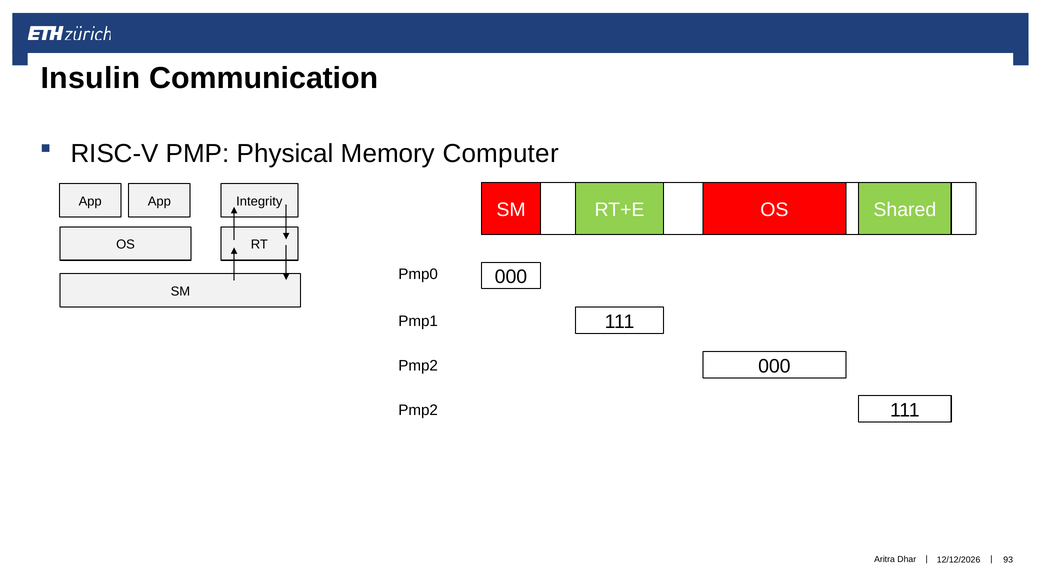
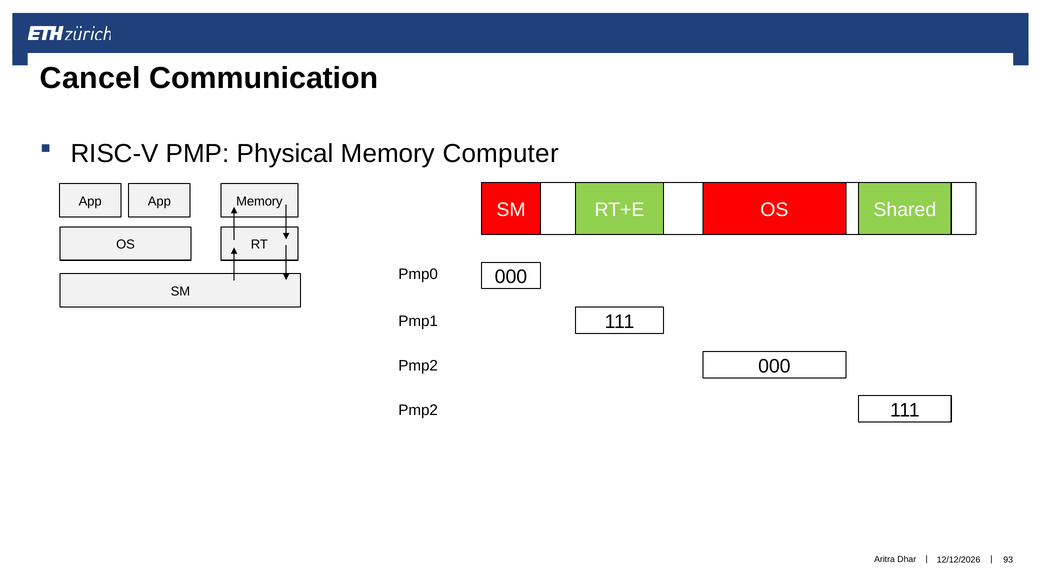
Insulin: Insulin -> Cancel (90, 78)
App Integrity: Integrity -> Memory (259, 201)
